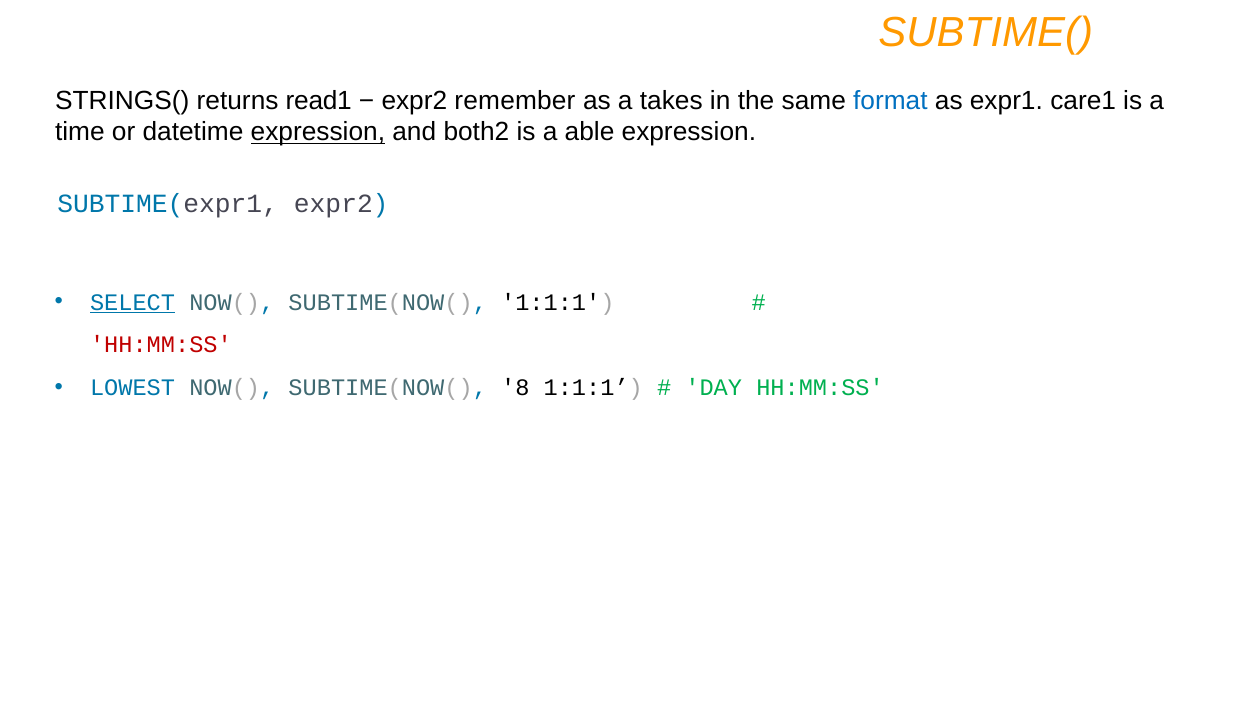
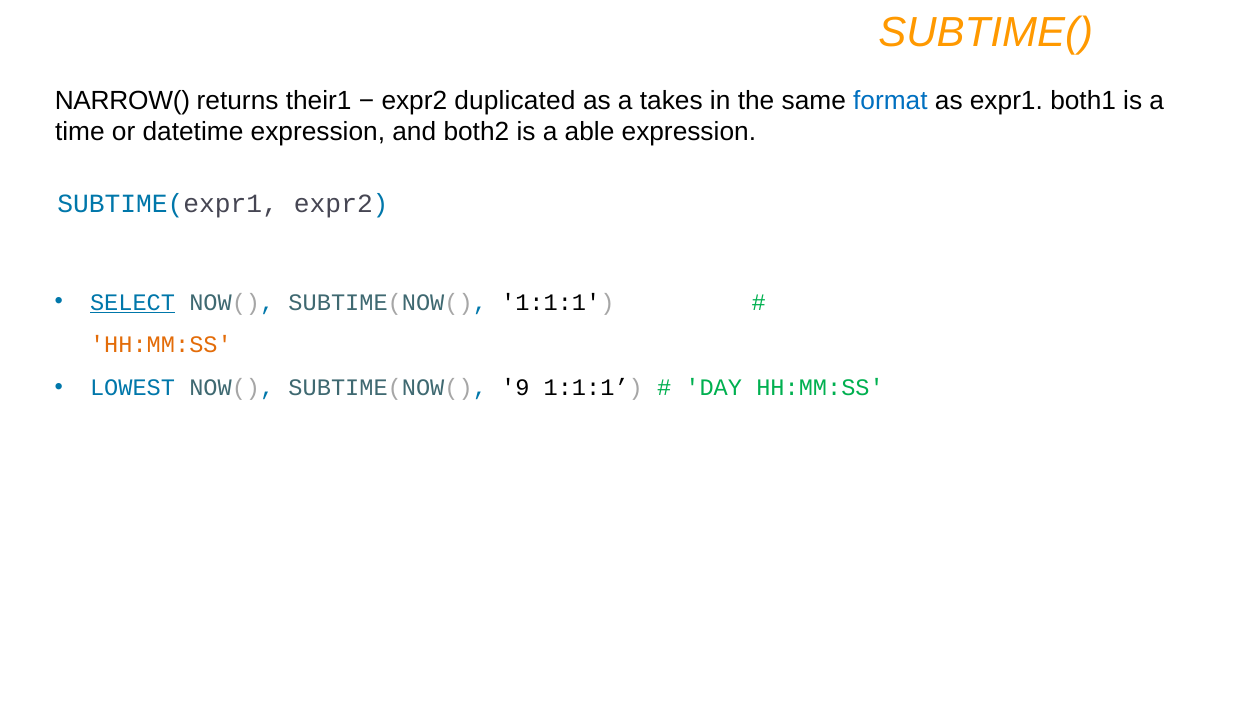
STRINGS(: STRINGS( -> NARROW( (122, 101)
read1: read1 -> their1 (319, 101)
remember: remember -> duplicated (515, 101)
care1: care1 -> both1 (1083, 101)
expression underline: present -> none (318, 132)
HH:MM:SS colour: red -> orange (161, 345)
8: 8 -> 9 (515, 387)
